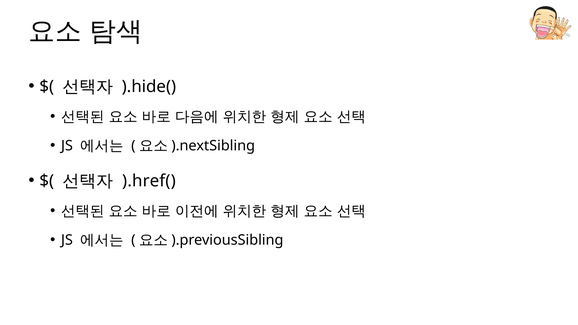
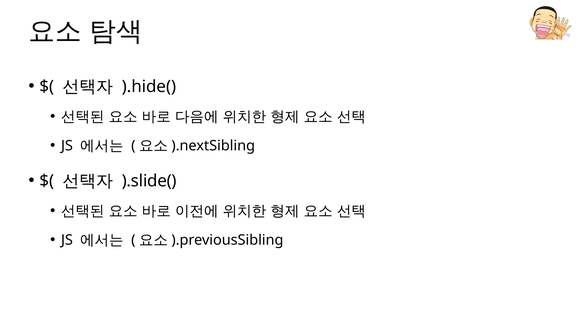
).href(: ).href( -> ).slide( (149, 181)
